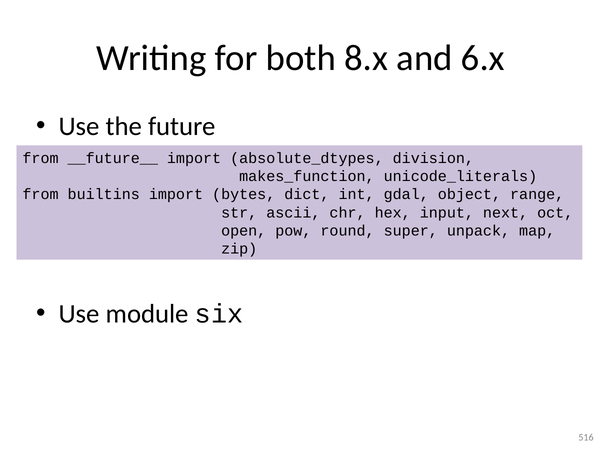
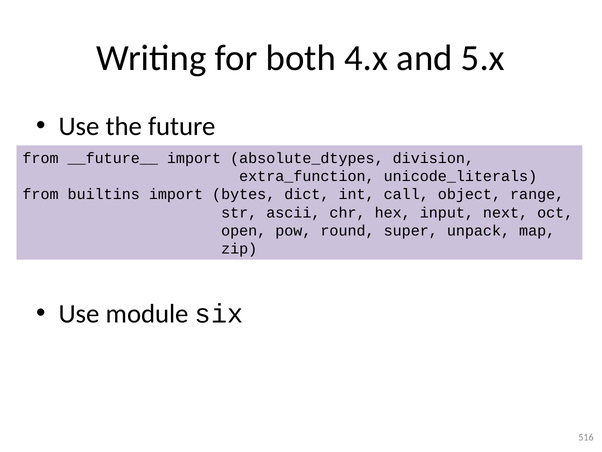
8.x: 8.x -> 4.x (366, 58)
6.x: 6.x -> 5.x (483, 58)
makes_function: makes_function -> extra_function (307, 176)
gdal: gdal -> call (406, 194)
